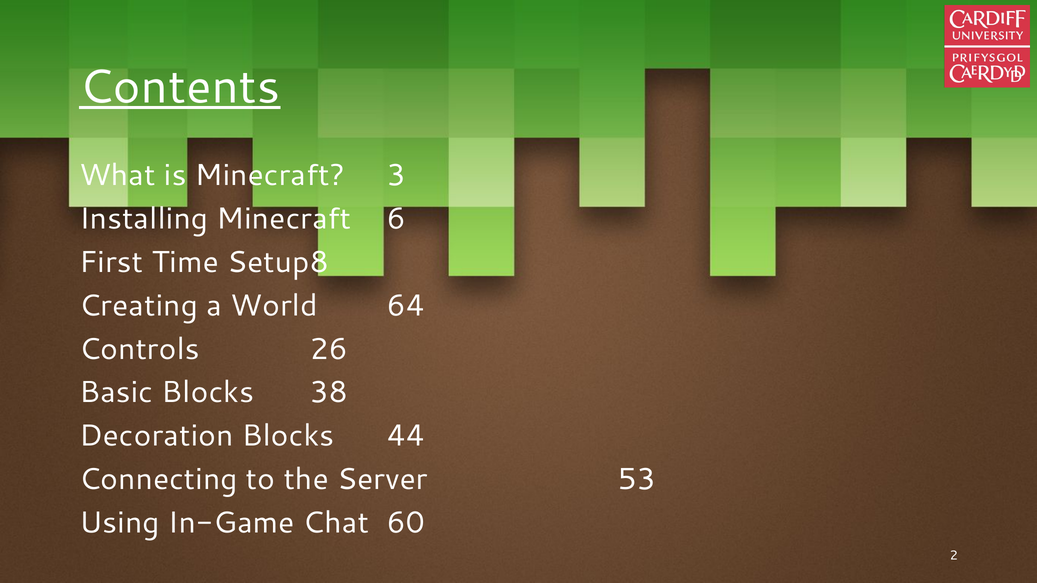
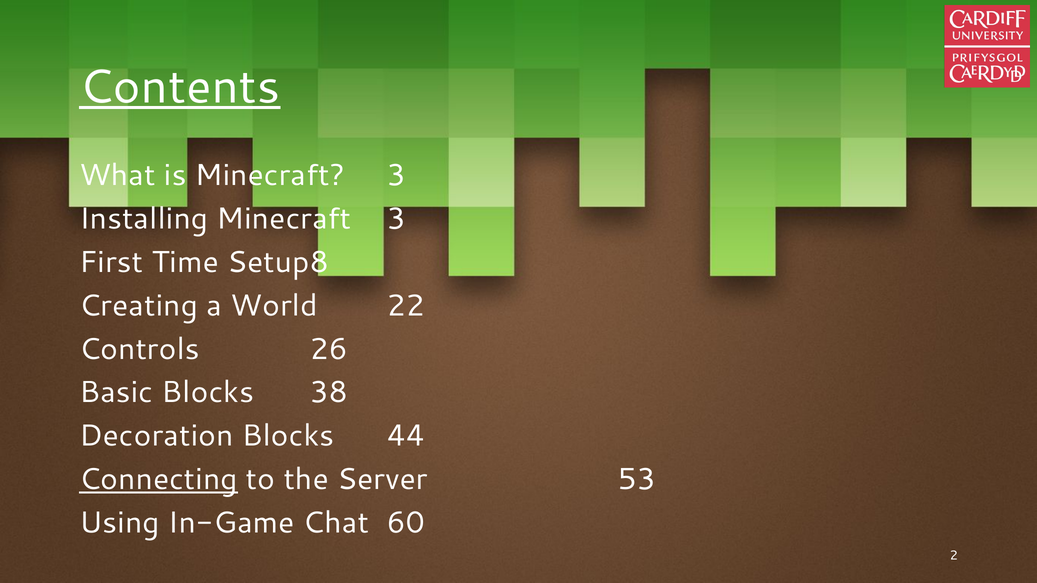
Installing Minecraft 6: 6 -> 3 (396, 219)
64: 64 -> 22 (406, 306)
Connecting underline: none -> present (158, 480)
